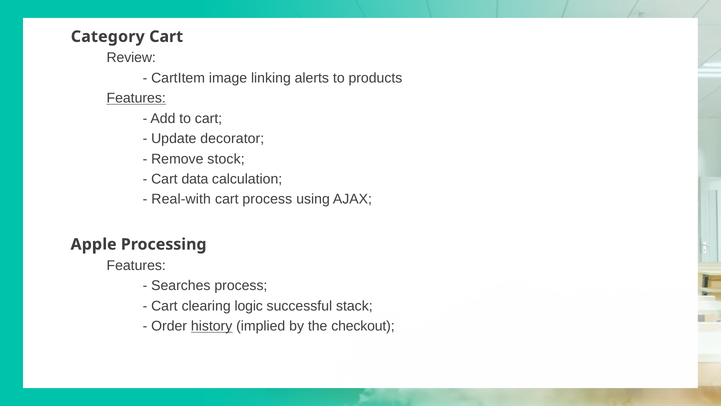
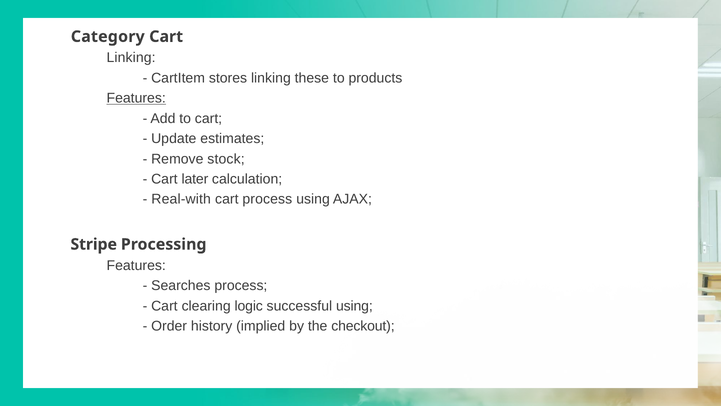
Review: Review -> Linking (131, 58)
image: image -> stores (228, 78)
alerts: alerts -> these (312, 78)
decorator: decorator -> estimates (232, 139)
data: data -> later (195, 179)
Apple: Apple -> Stripe (94, 244)
successful stack: stack -> using (354, 306)
history underline: present -> none (212, 326)
